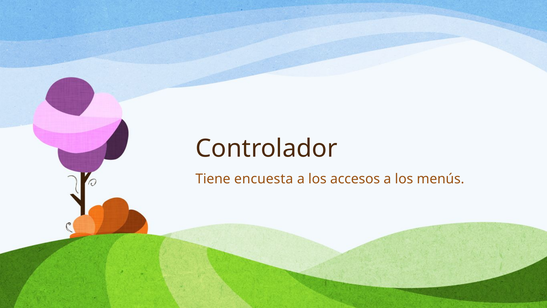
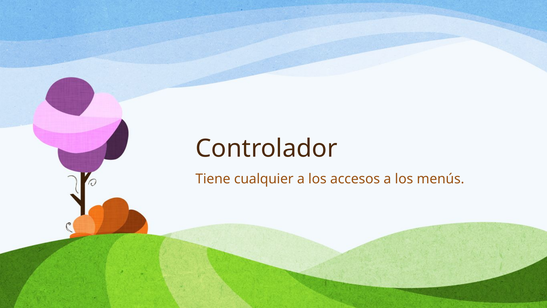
encuesta: encuesta -> cualquier (264, 179)
